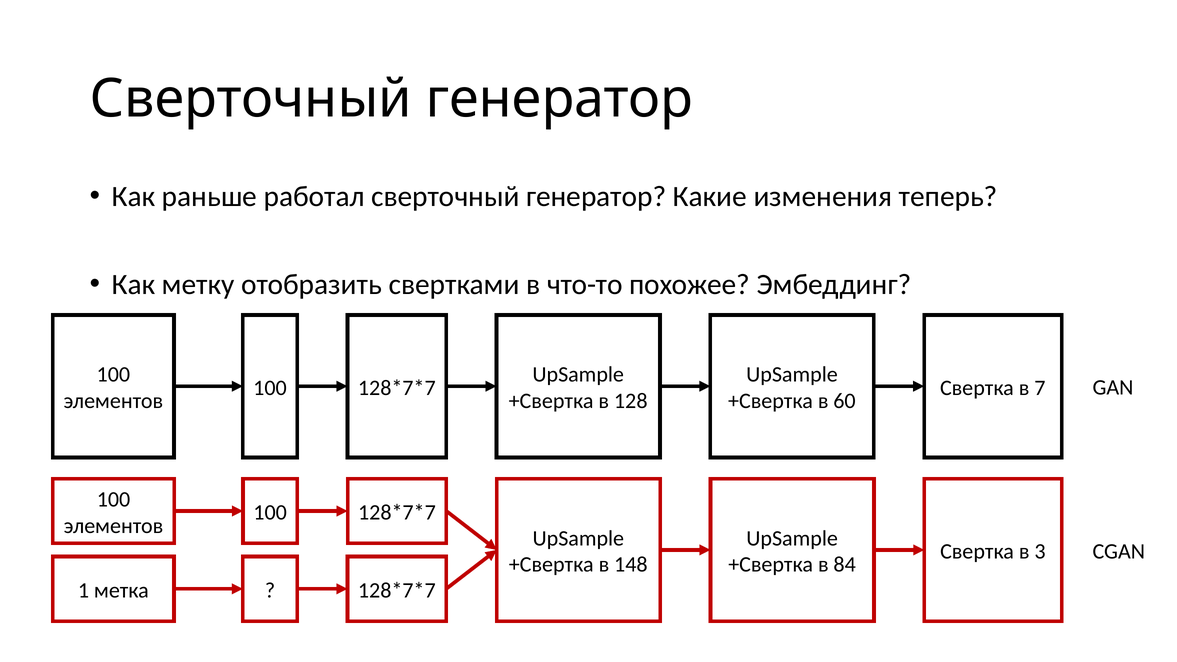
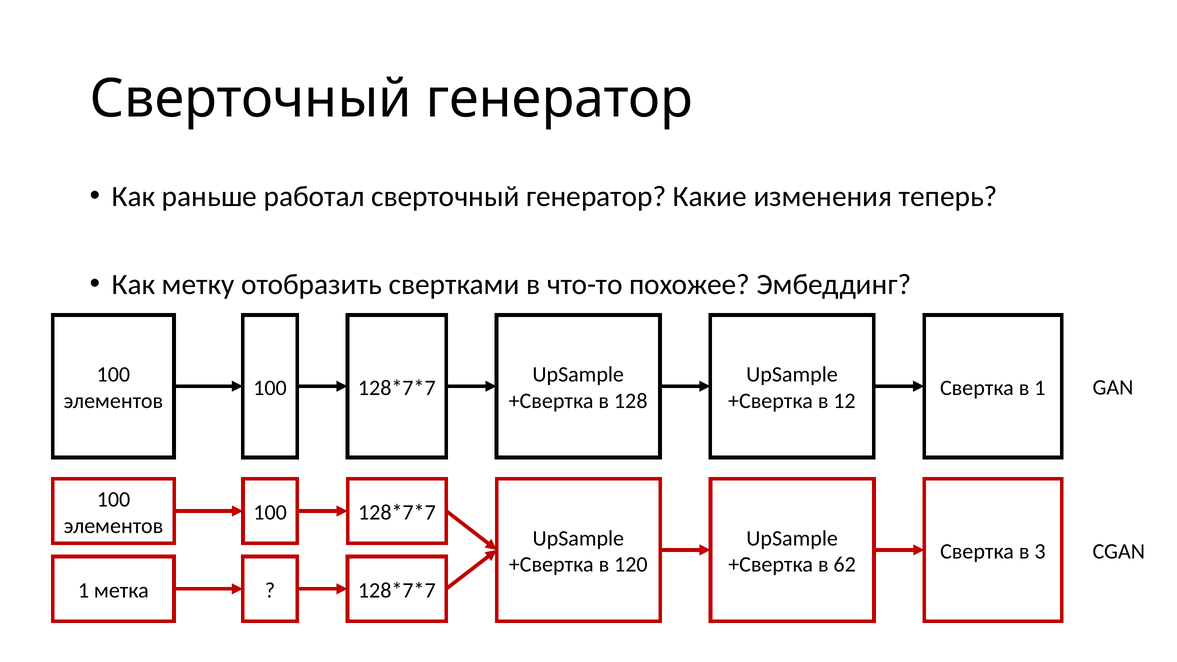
в 7: 7 -> 1 (1040, 388)
60: 60 -> 12 (844, 401)
148: 148 -> 120 (631, 565)
84: 84 -> 62 (845, 565)
